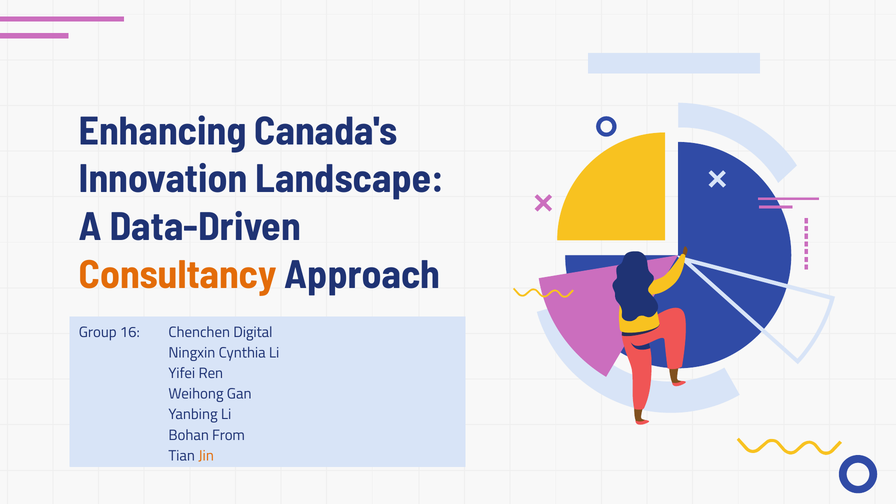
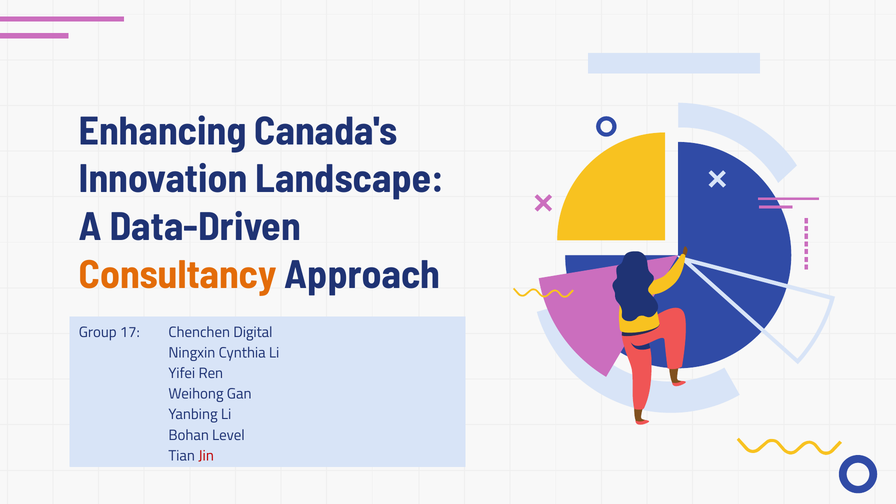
16: 16 -> 17 (130, 332)
From: From -> Level (228, 435)
Jin colour: orange -> red (206, 456)
